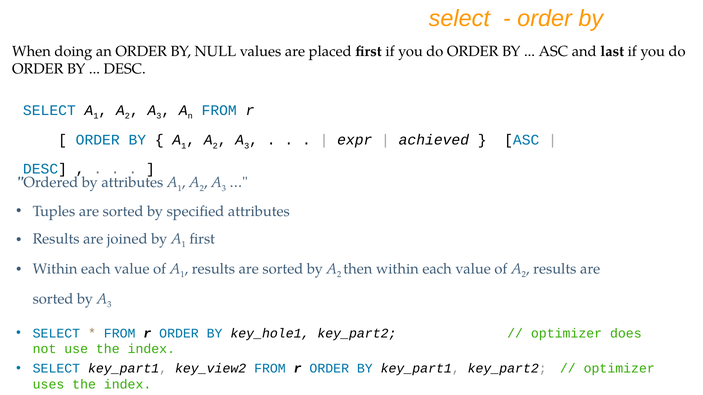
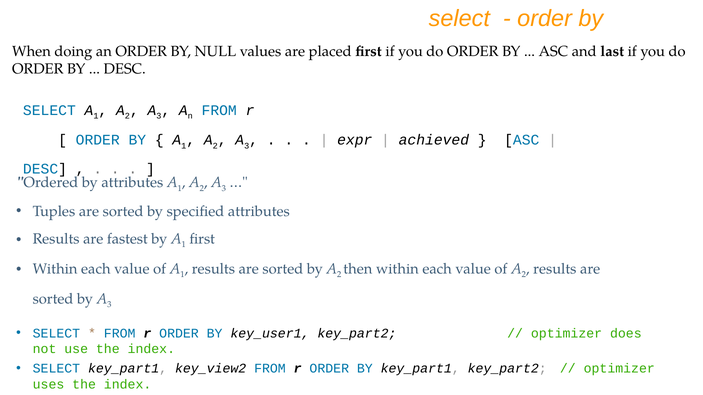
joined: joined -> fastest (127, 239)
key_hole1: key_hole1 -> key_user1 (270, 334)
